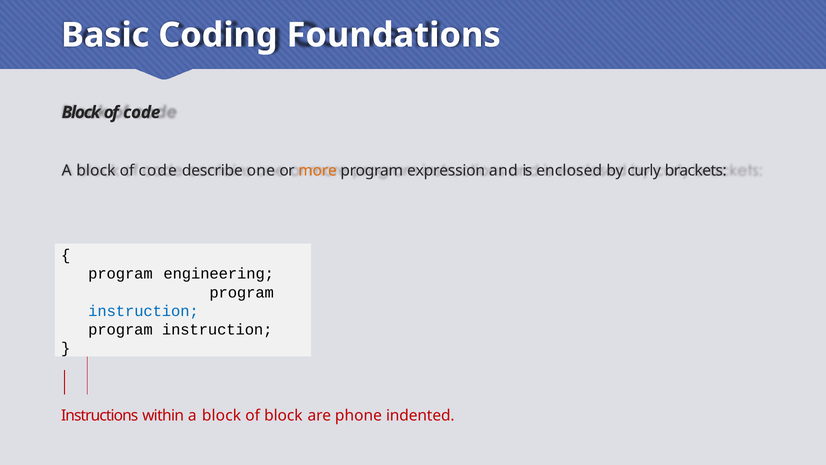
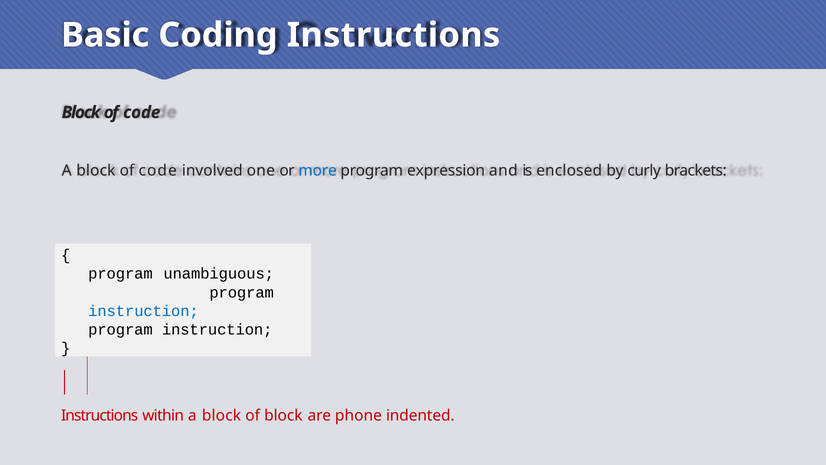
Coding Foundations: Foundations -> Instructions (393, 35)
describe: describe -> involved (212, 170)
more colour: orange -> blue (318, 170)
engineering: engineering -> unambiguous (219, 274)
